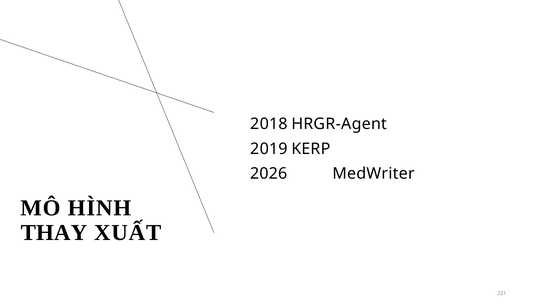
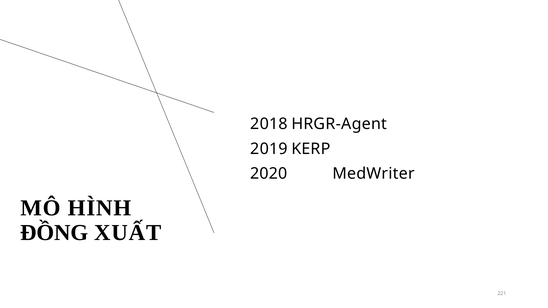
2026: 2026 -> 2020 (269, 174)
THAY: THAY -> ĐỒNG (54, 233)
